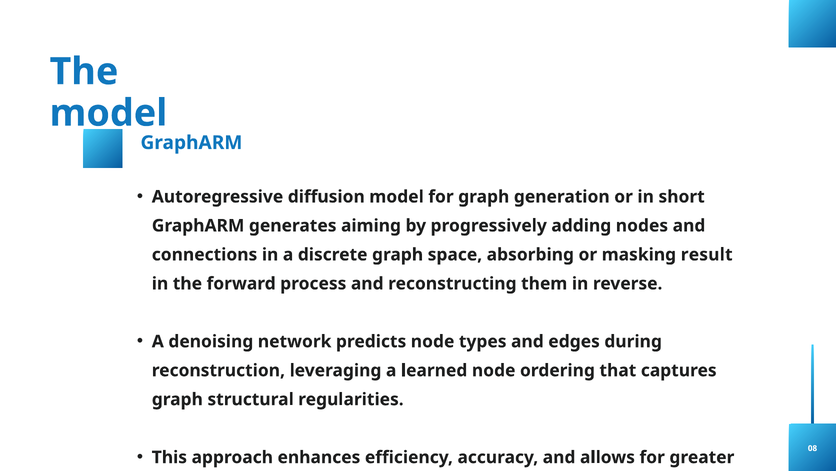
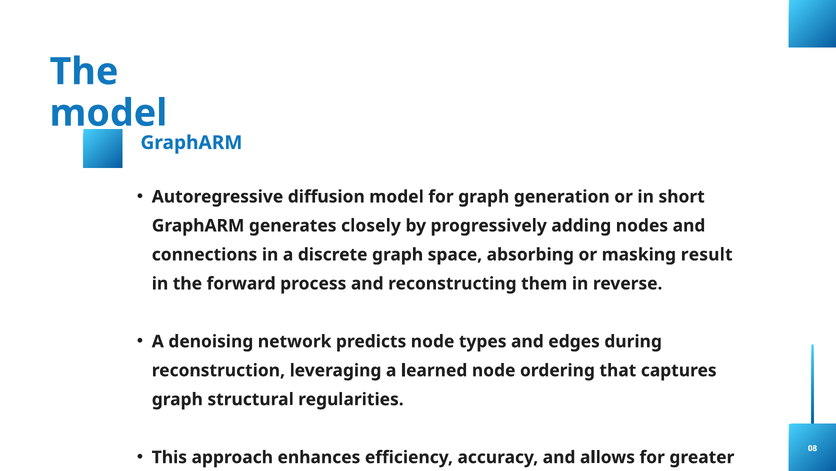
aiming: aiming -> closely (371, 225)
